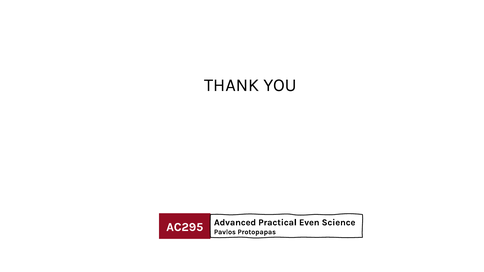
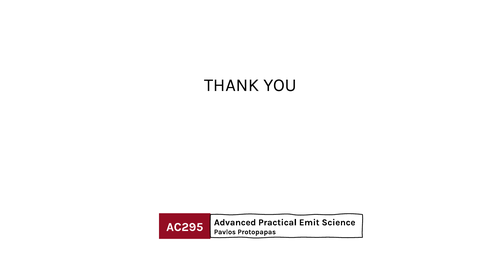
Even: Even -> Emit (309, 223)
